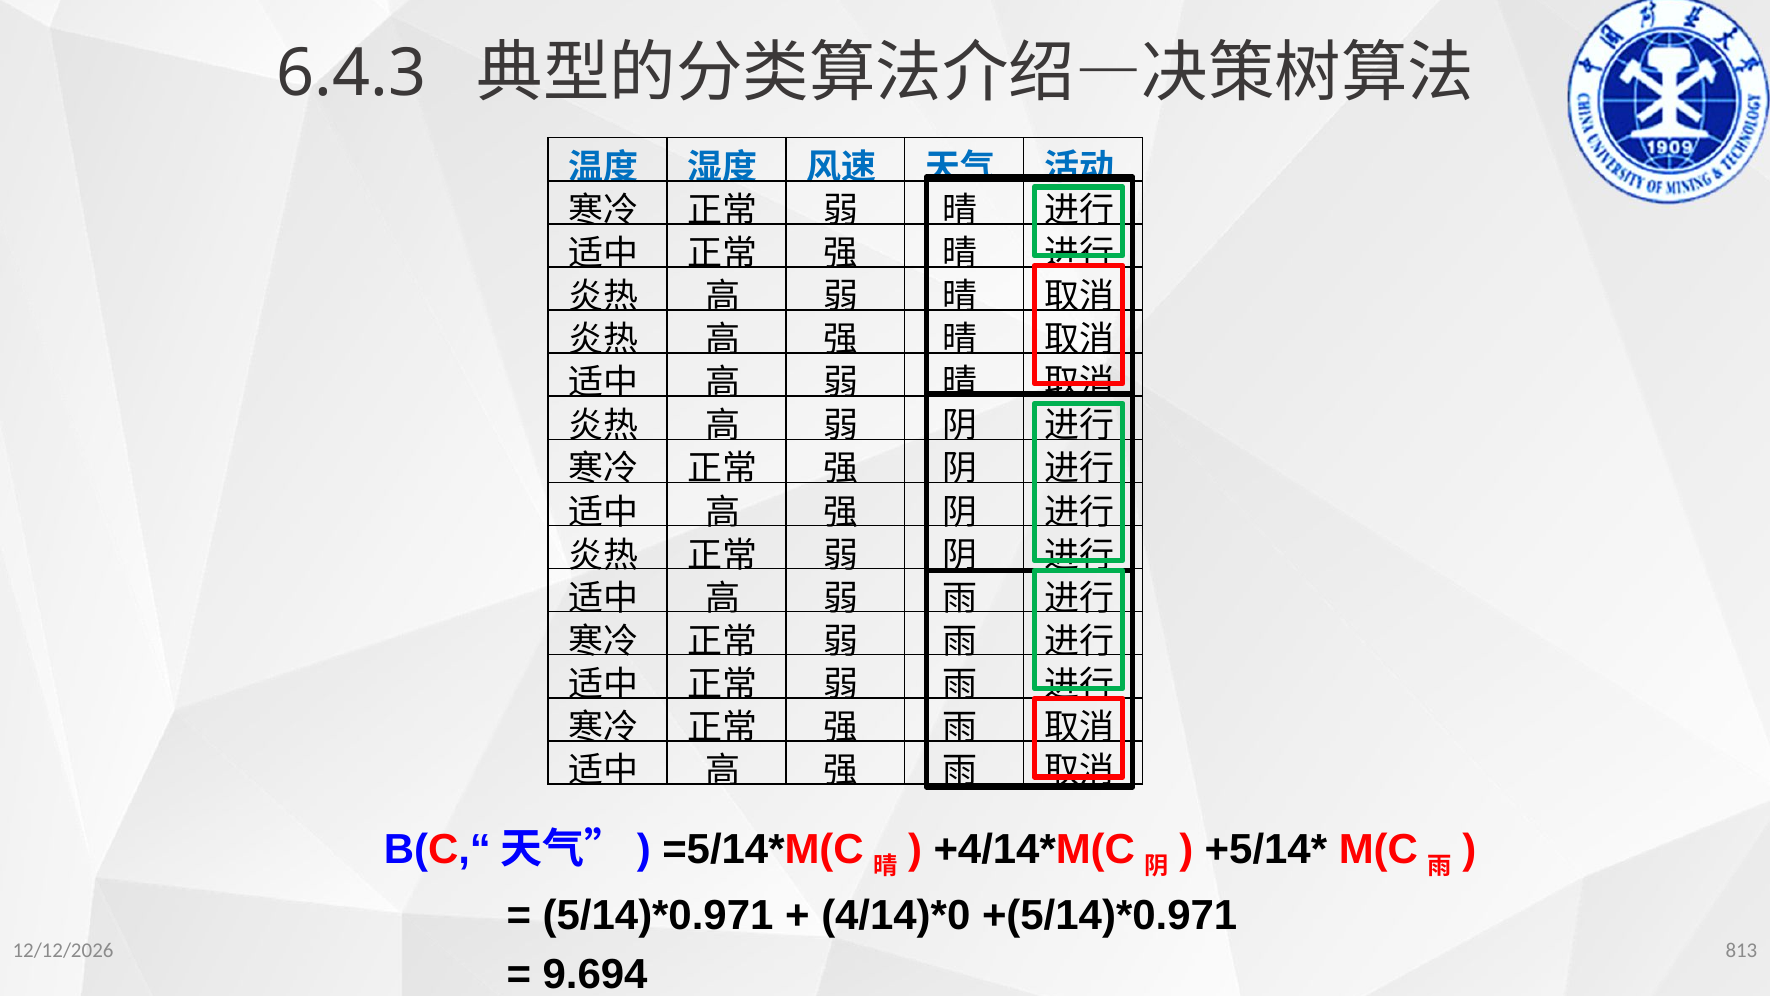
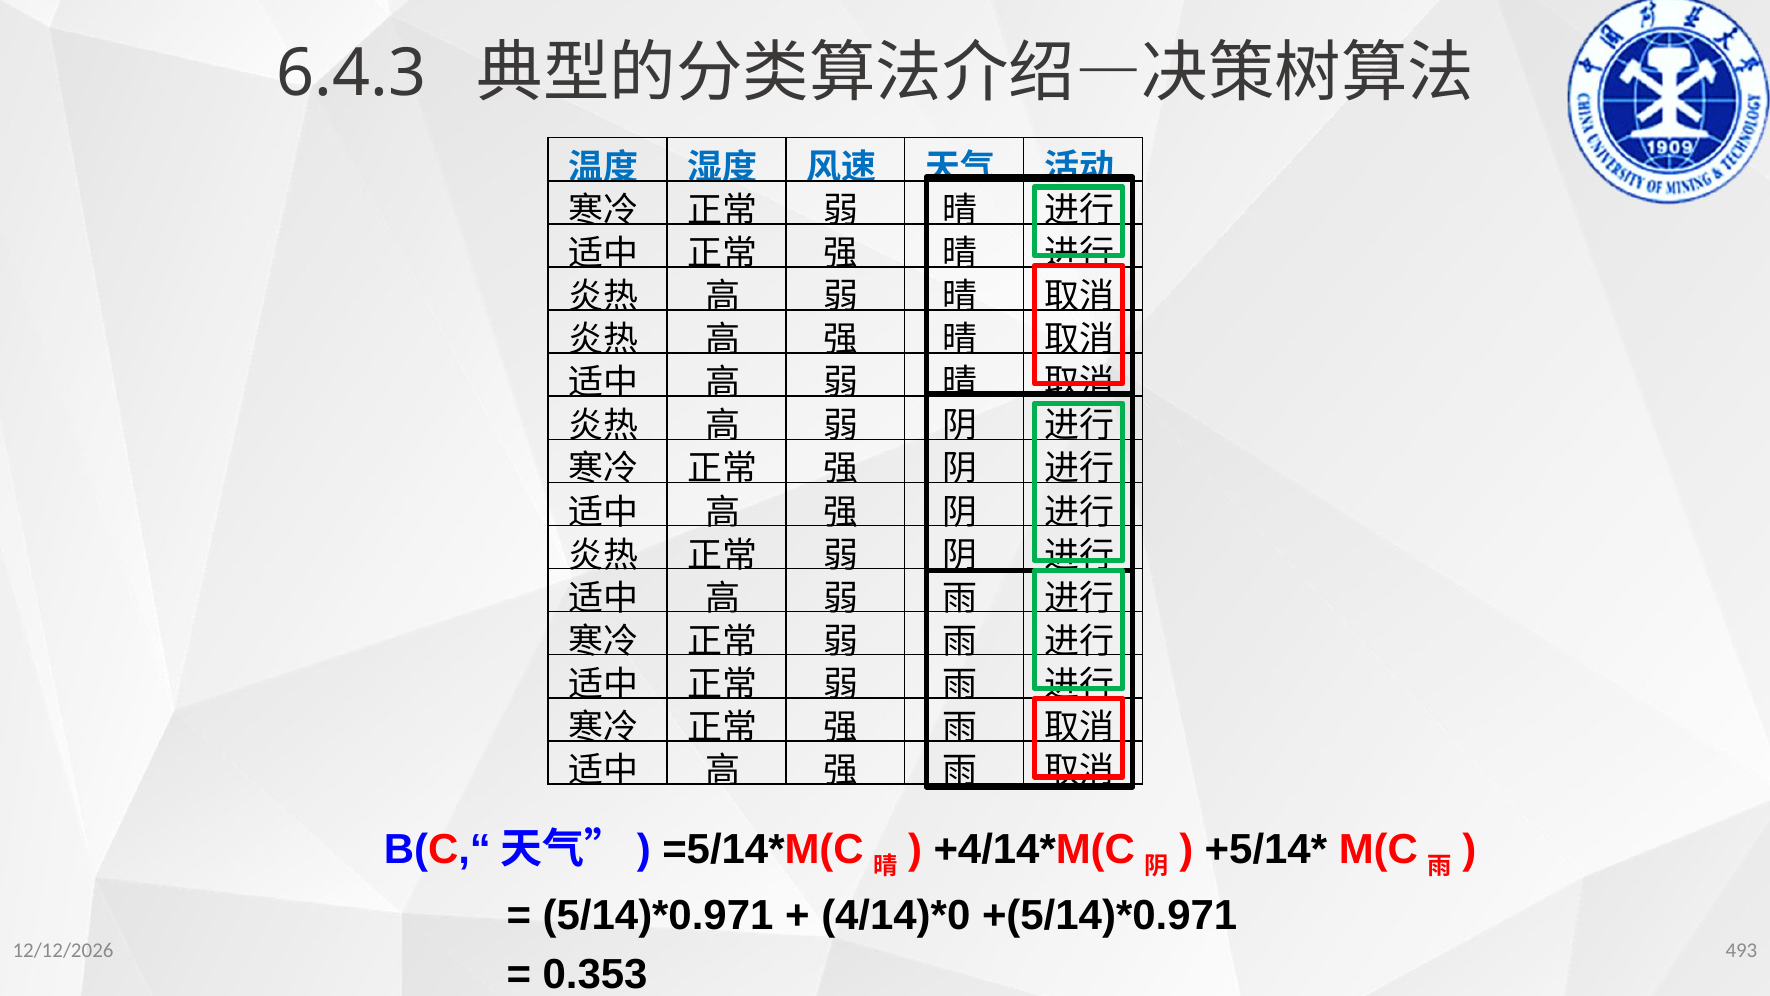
813: 813 -> 493 (1741, 950)
9.694: 9.694 -> 0.353 (595, 974)
